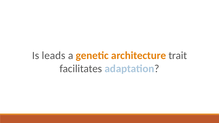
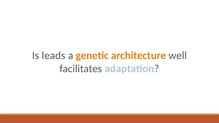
trait: trait -> well (178, 56)
